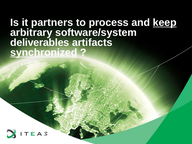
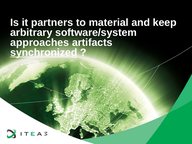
process: process -> material (109, 23)
keep underline: present -> none (165, 23)
deliverables: deliverables -> approaches (40, 42)
